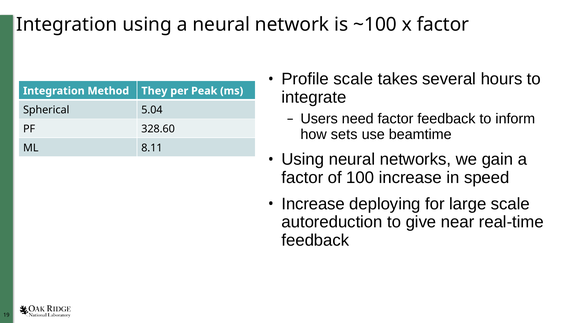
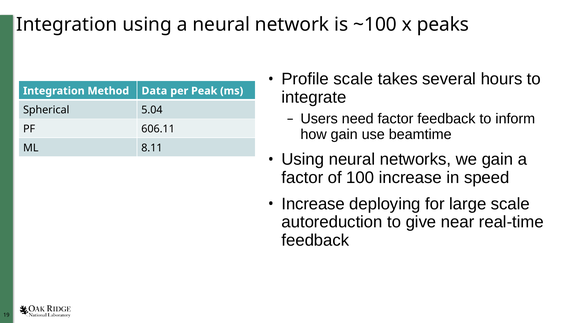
x factor: factor -> peaks (443, 24)
They: They -> Data (154, 91)
328.60: 328.60 -> 606.11 (158, 129)
how sets: sets -> gain (344, 134)
